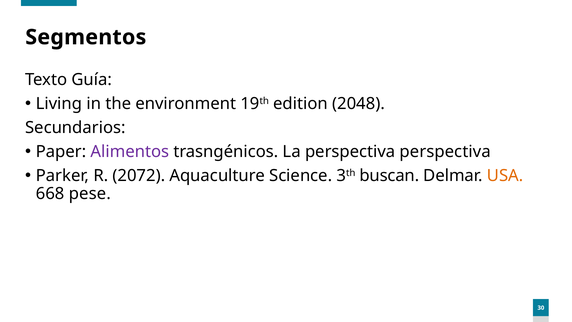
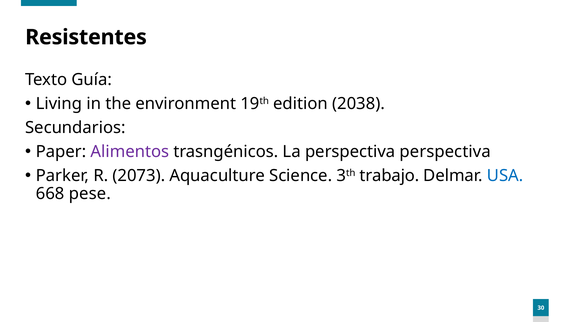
Segmentos: Segmentos -> Resistentes (86, 37)
2048: 2048 -> 2038 (359, 104)
2072: 2072 -> 2073 (139, 176)
buscan: buscan -> trabajo (389, 176)
USA colour: orange -> blue (505, 176)
